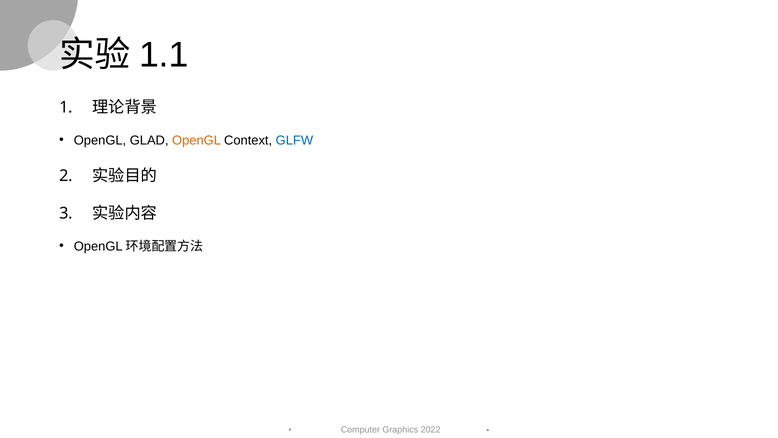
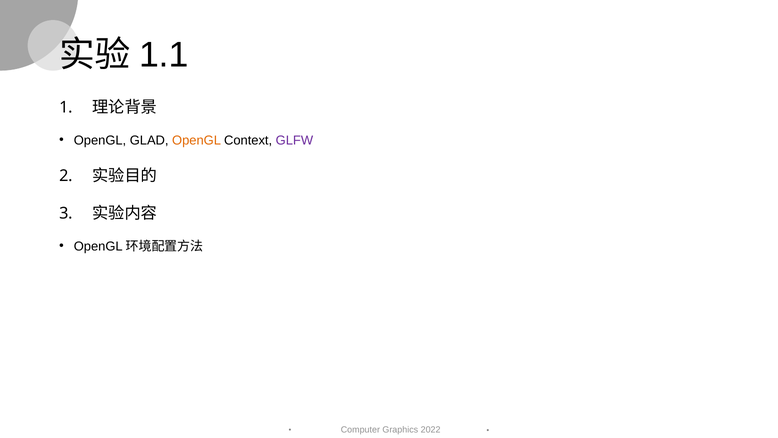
GLFW colour: blue -> purple (294, 140)
